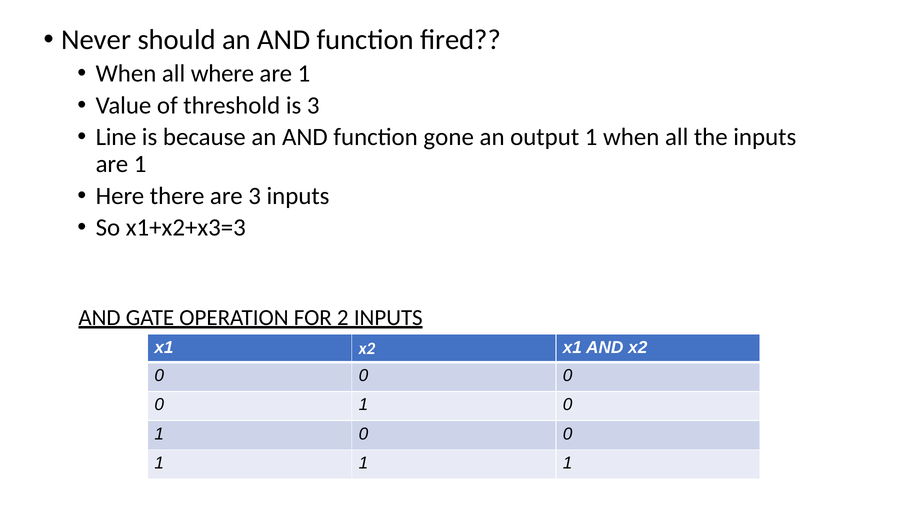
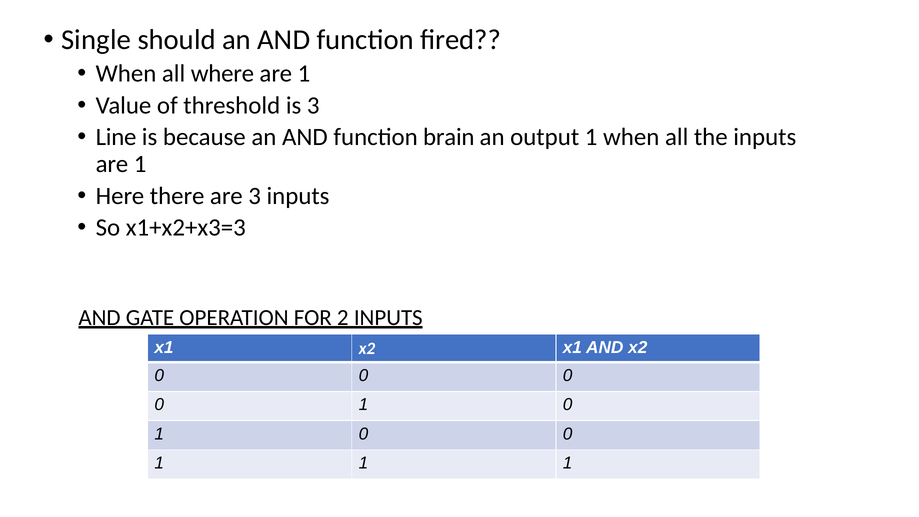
Never: Never -> Single (96, 40)
gone: gone -> brain (449, 137)
